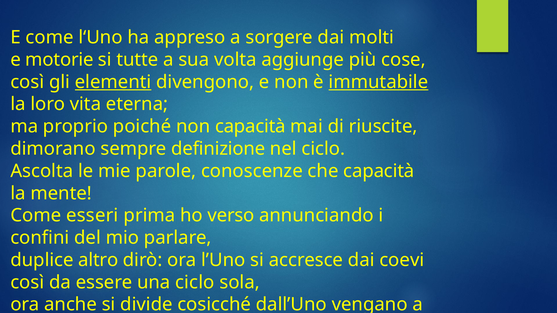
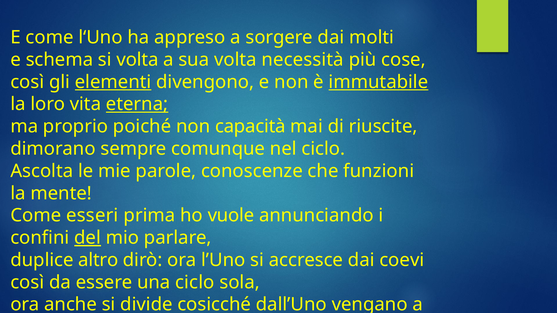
motorie: motorie -> schema (59, 60)
si tutte: tutte -> volta (137, 60)
aggiunge: aggiunge -> necessità (303, 60)
eterna underline: none -> present (137, 104)
definizione: definizione -> comunque (218, 149)
che capacità: capacità -> funzioni (379, 171)
verso: verso -> vuole (231, 216)
del underline: none -> present (88, 238)
